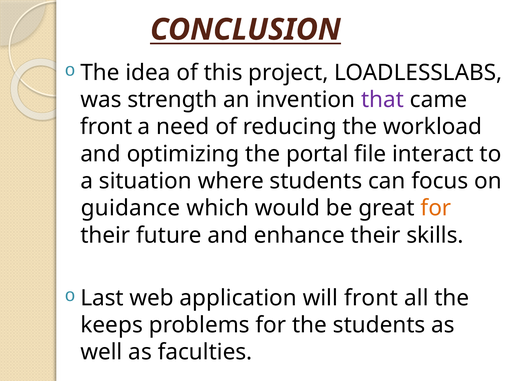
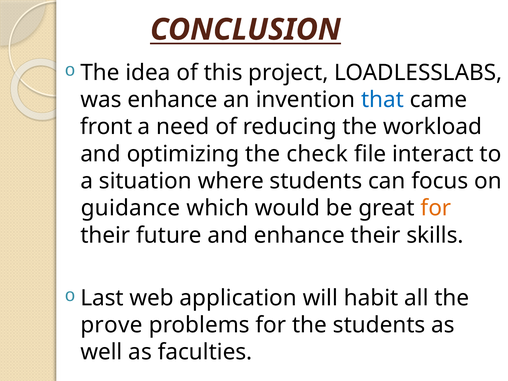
was strength: strength -> enhance (172, 100)
that colour: purple -> blue (383, 100)
portal: portal -> check (317, 154)
will front: front -> habit (371, 298)
keeps: keeps -> prove (112, 325)
